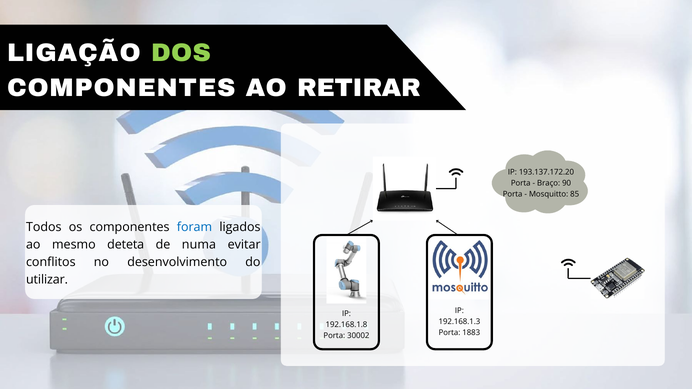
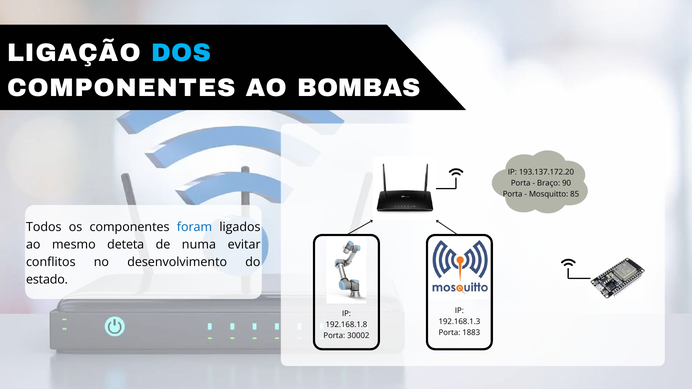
DOS colour: light green -> light blue (181, 53)
RETIRAR: RETIRAR -> BOMBAS (359, 88)
utilizar: utilizar -> estado (47, 280)
